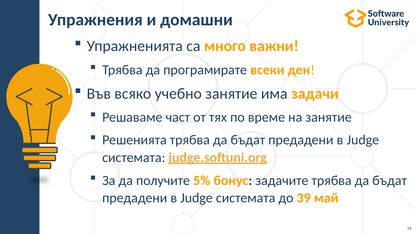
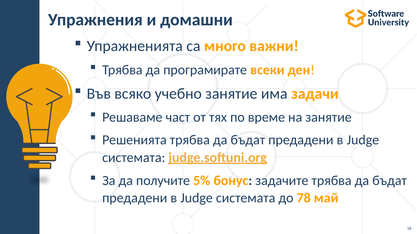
39: 39 -> 78 (304, 198)
